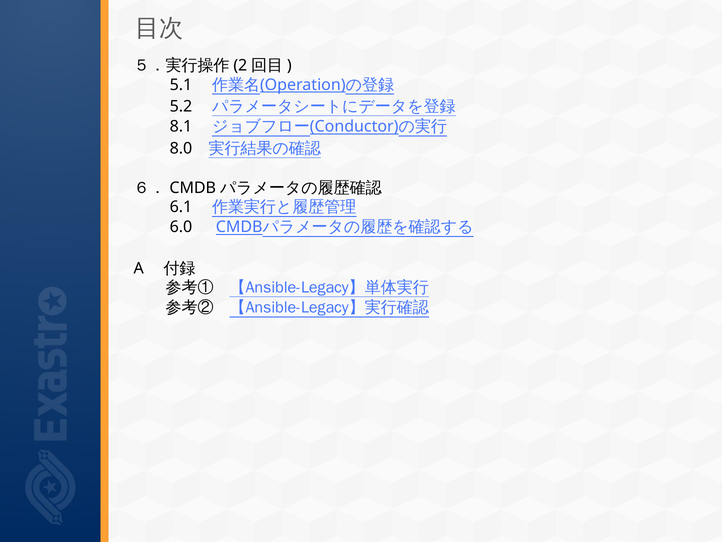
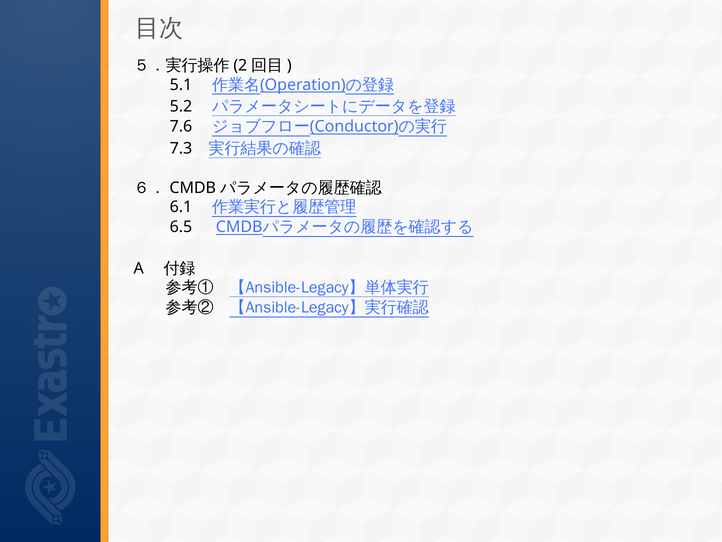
8.1: 8.1 -> 7.6 (181, 127)
8.0: 8.0 -> 7.3 (181, 148)
6.0: 6.0 -> 6.5 (181, 227)
